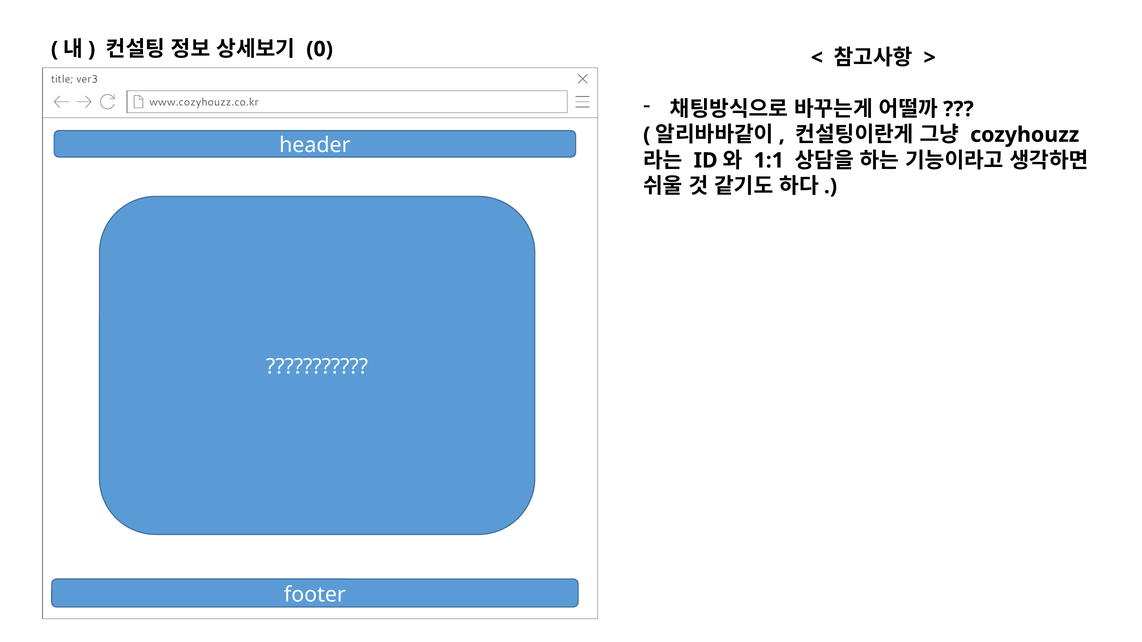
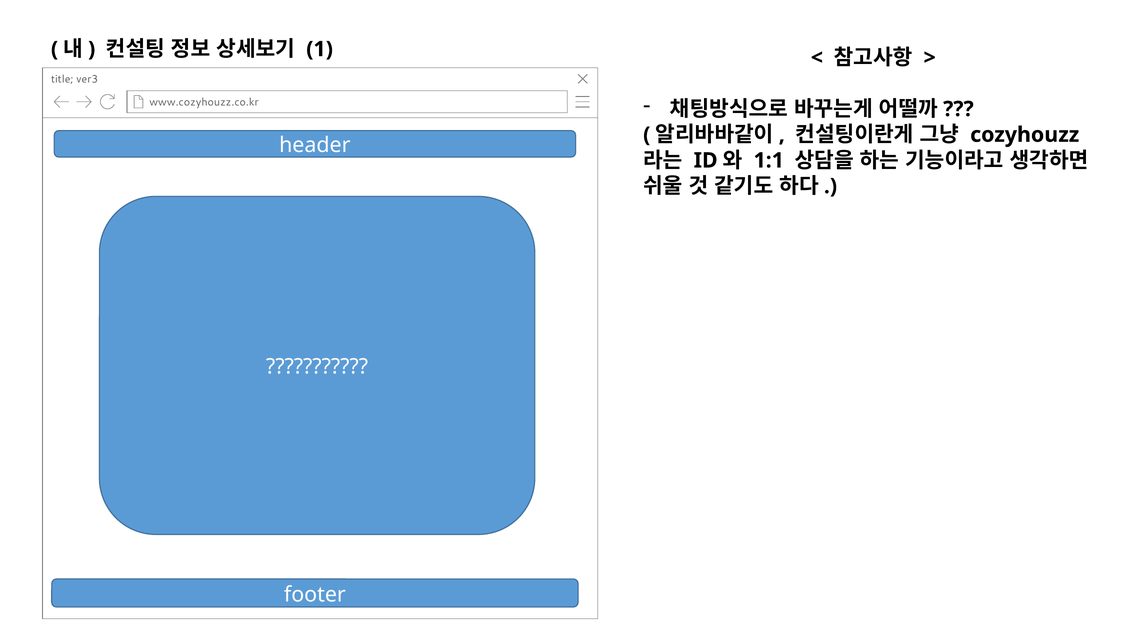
0: 0 -> 1 (320, 49)
